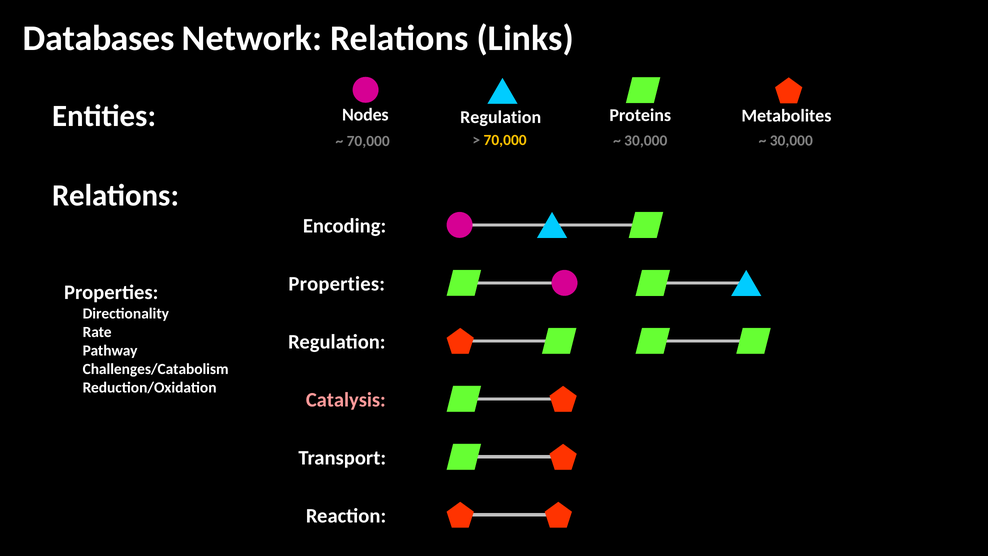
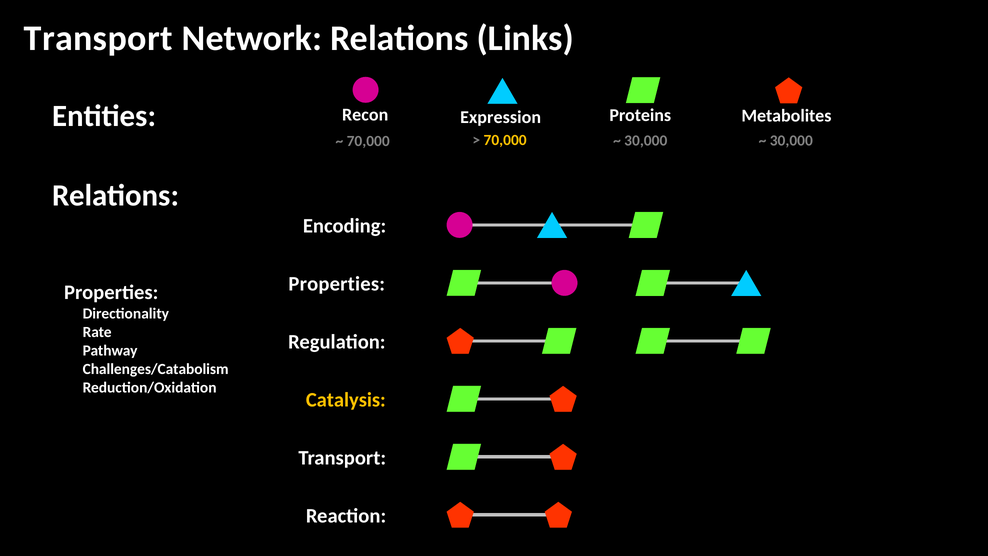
Databases: Databases -> Transport (98, 38)
Entities Regulation: Regulation -> Expression (501, 117)
Nodes: Nodes -> Recon (365, 115)
Catalysis colour: pink -> yellow (346, 400)
